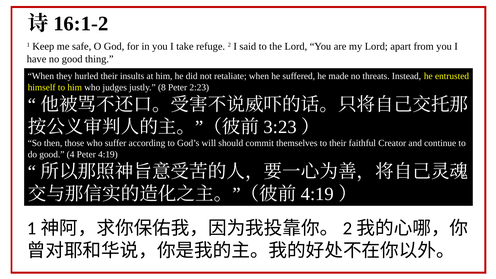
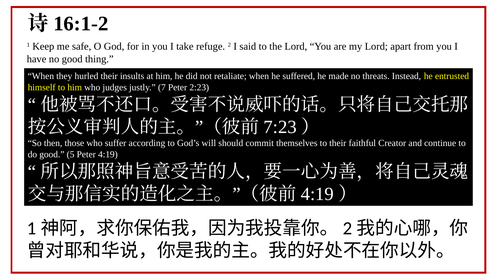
8: 8 -> 7 (162, 87)
3:23: 3:23 -> 7:23 (280, 127)
4: 4 -> 5 (71, 154)
